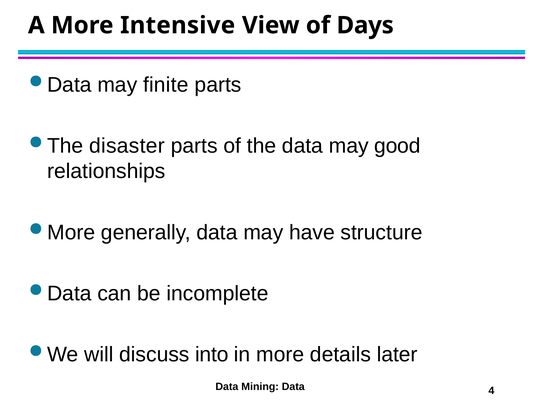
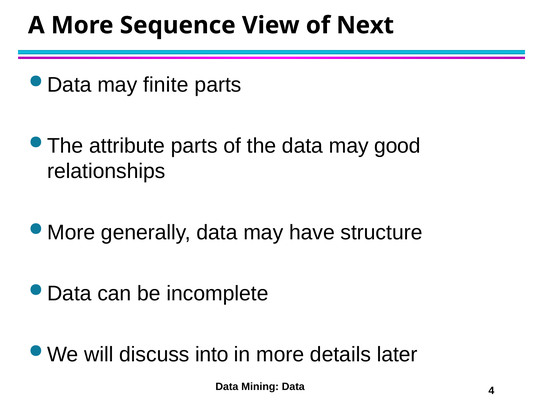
Intensive: Intensive -> Sequence (178, 25)
Days: Days -> Next (365, 25)
disaster: disaster -> attribute (127, 146)
